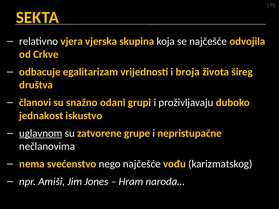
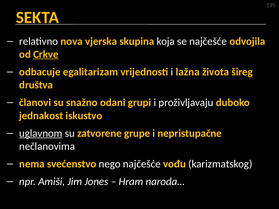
vjera: vjera -> nova (72, 41)
Crkve underline: none -> present (46, 54)
broja: broja -> lažna (188, 72)
